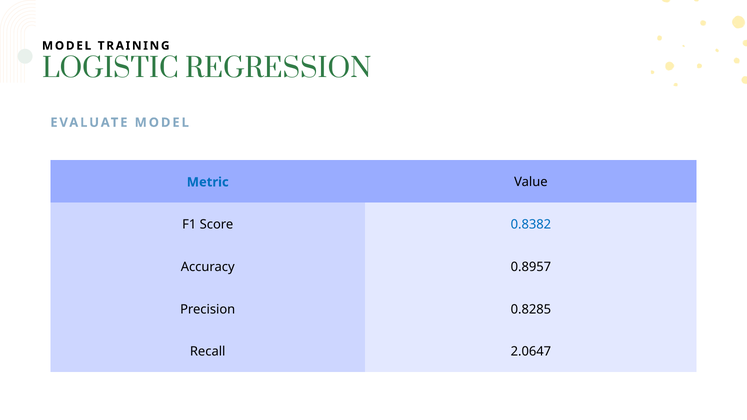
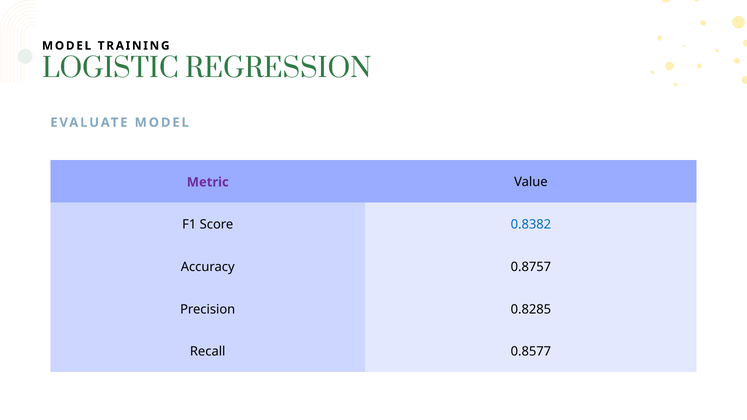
Metric colour: blue -> purple (208, 182)
0.8957: 0.8957 -> 0.8757 (531, 267)
2.0647: 2.0647 -> 0.8577 (531, 352)
